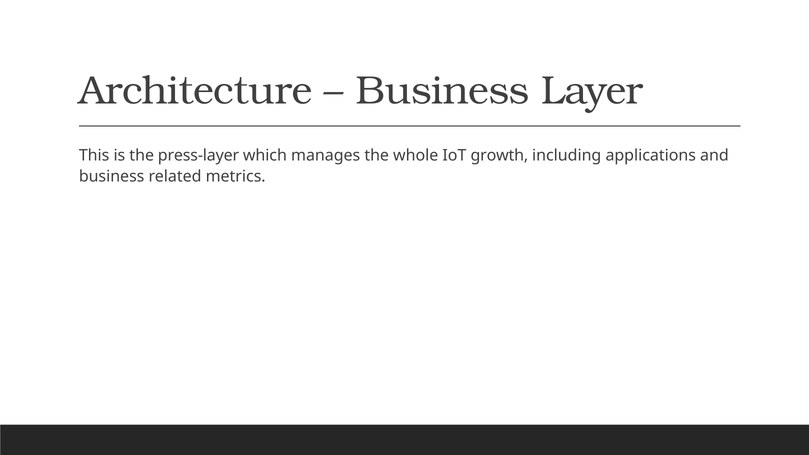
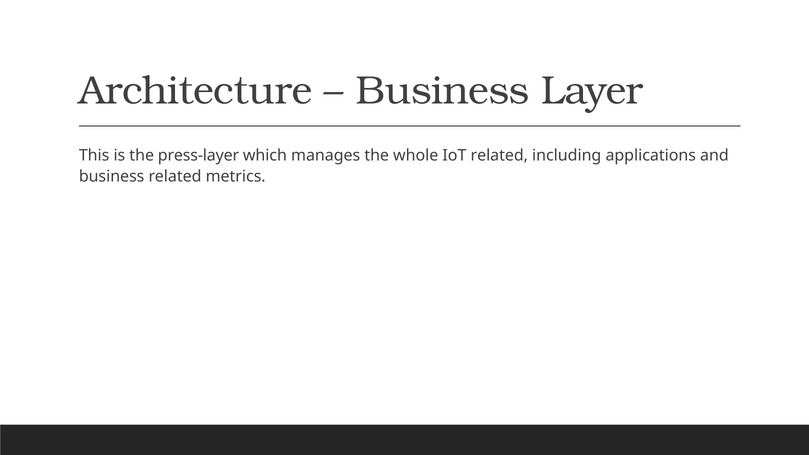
IoT growth: growth -> related (499, 156)
